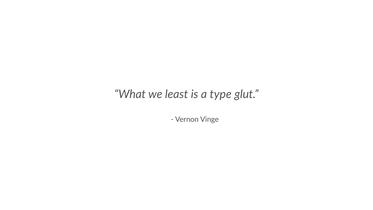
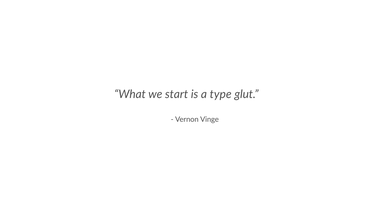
least: least -> start (177, 94)
